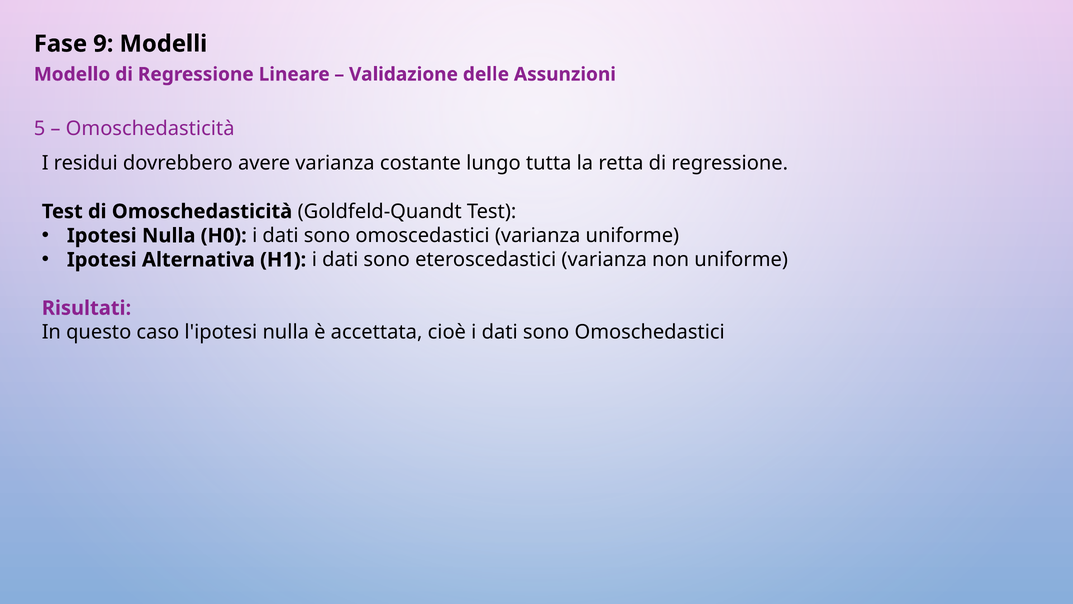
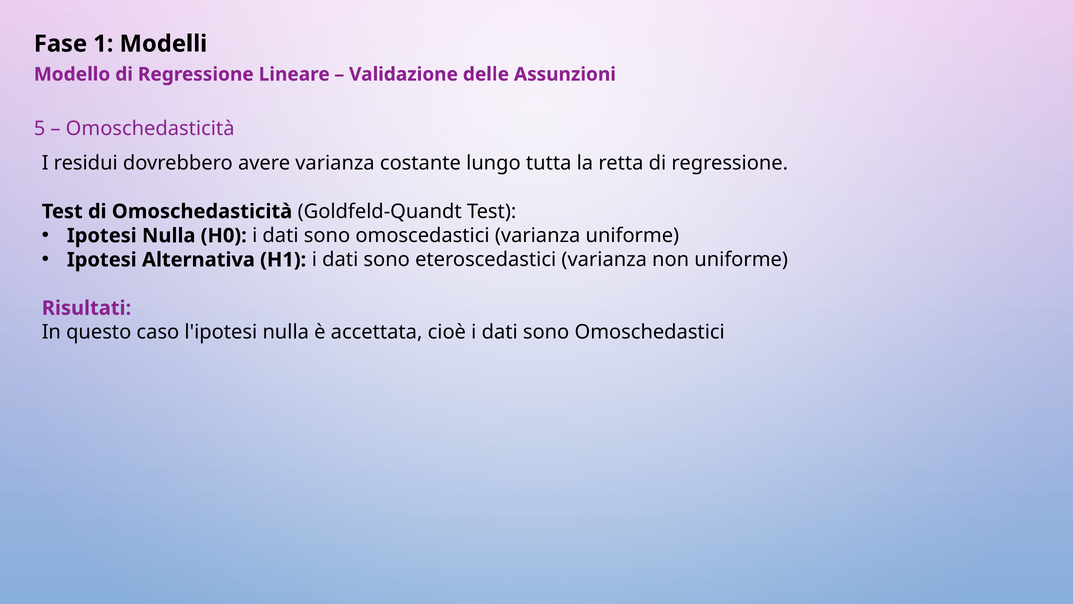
9: 9 -> 1 (103, 44)
